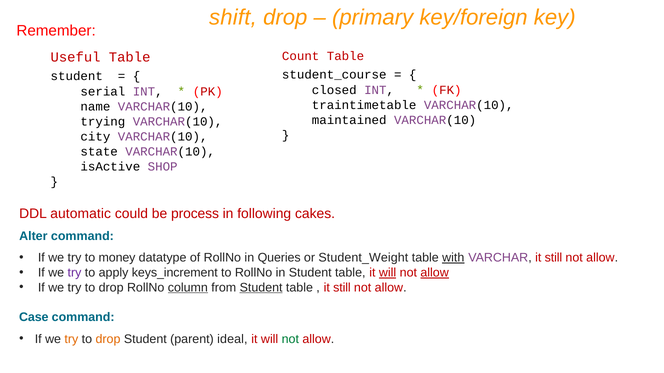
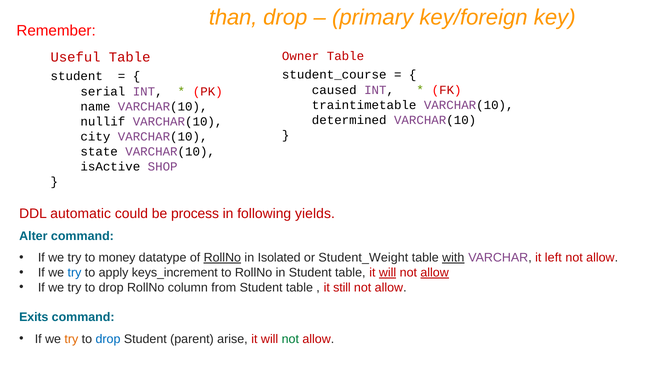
shift: shift -> than (233, 17)
Count: Count -> Owner (301, 56)
closed: closed -> caused (334, 90)
maintained: maintained -> determined (349, 120)
trying: trying -> nullif (103, 122)
cakes: cakes -> yields (315, 214)
RollNo underline: none -> present (222, 258)
Queries: Queries -> Isolated (279, 258)
VARCHAR it still: still -> left (553, 258)
try colour: purple -> blue (75, 273)
column underline: present -> none (188, 288)
Student underline: present -> none (261, 288)
Case: Case -> Exits (34, 318)
drop colour: orange -> blue (108, 339)
ideal: ideal -> arise (232, 339)
